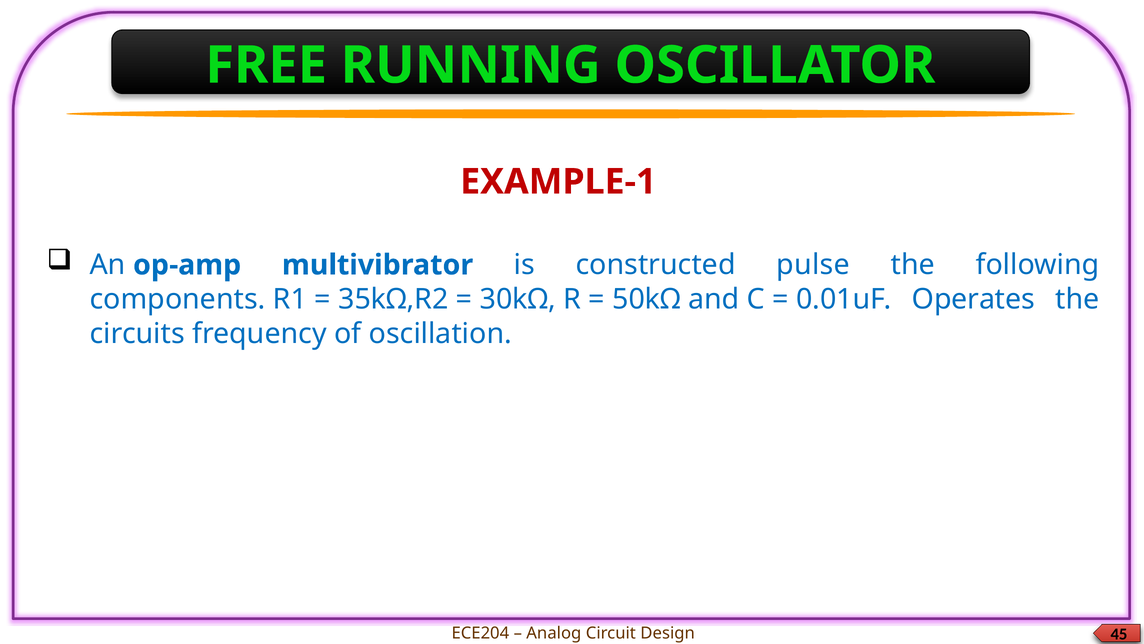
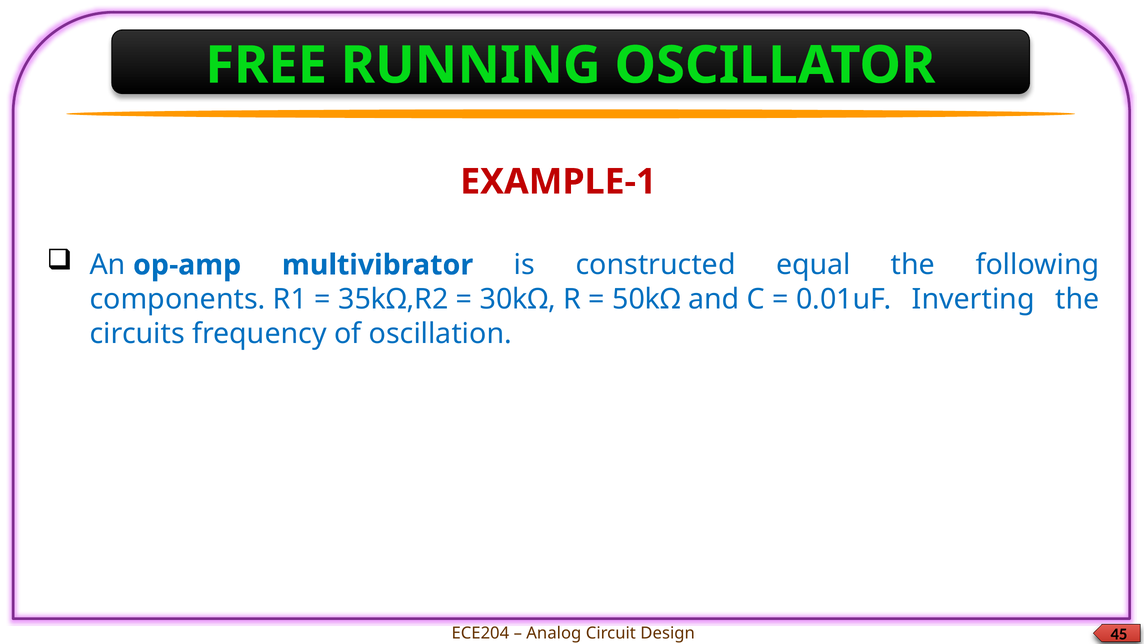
pulse: pulse -> equal (813, 265)
Operates: Operates -> Inverting (973, 299)
